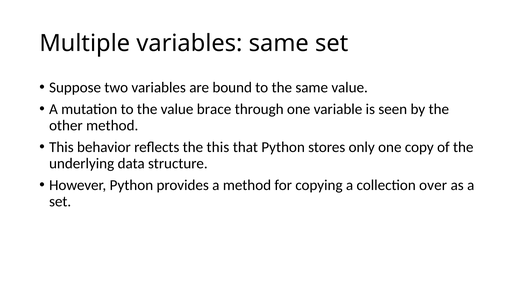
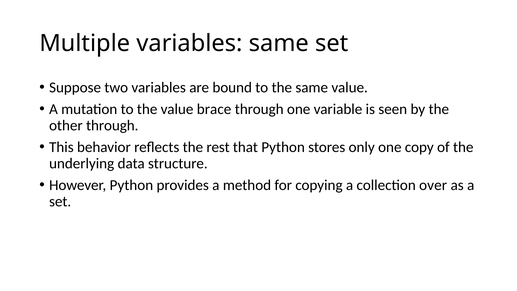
other method: method -> through (112, 125)
the this: this -> rest (218, 147)
